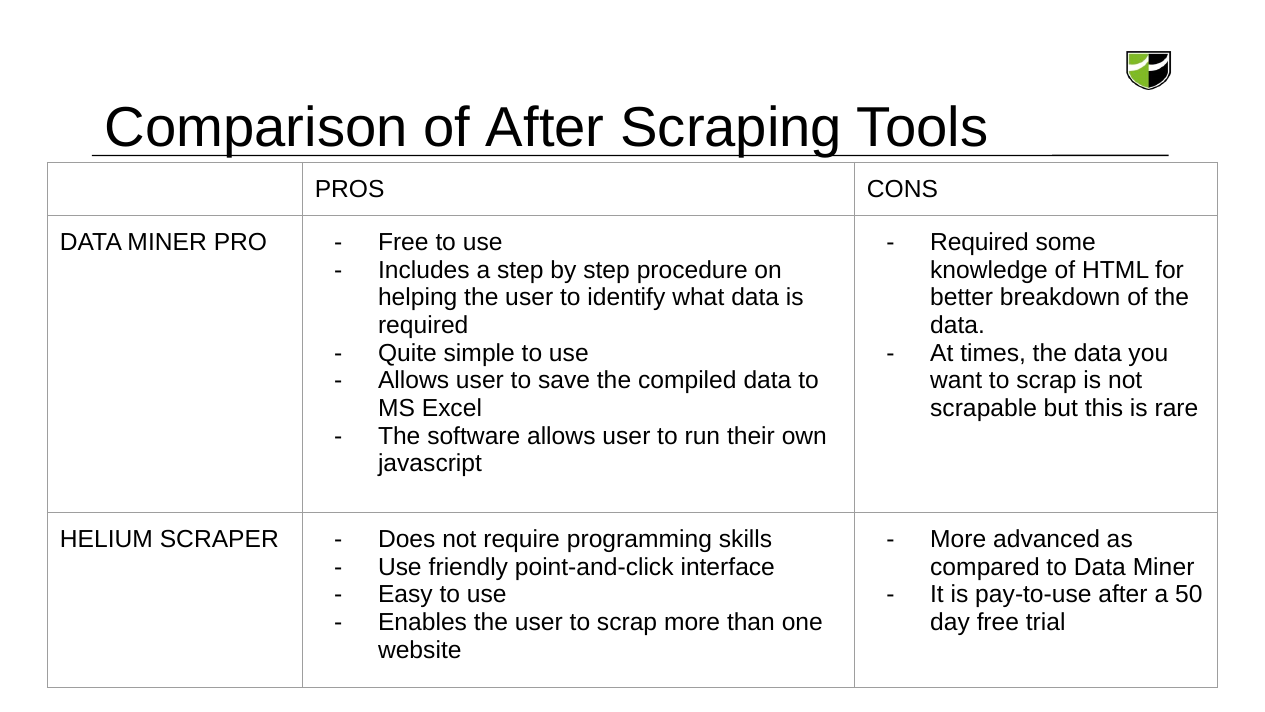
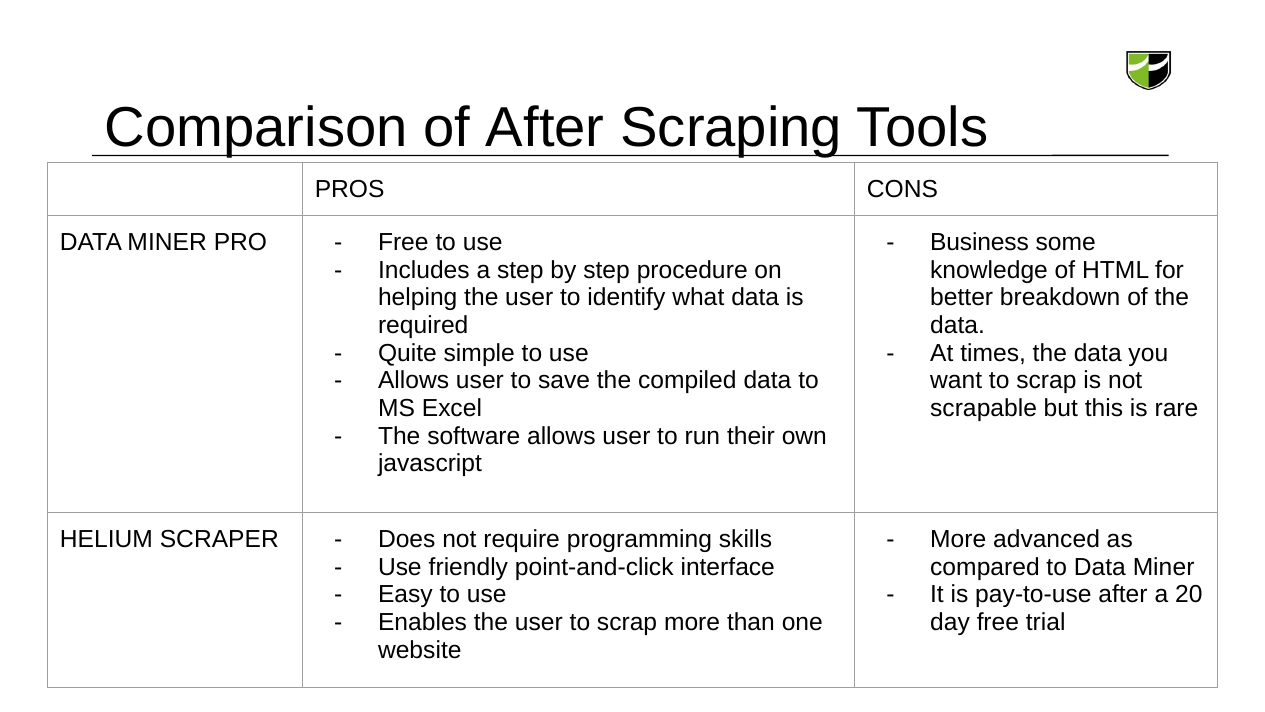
Required: Required -> Business (980, 242)
50: 50 -> 20 (1189, 594)
